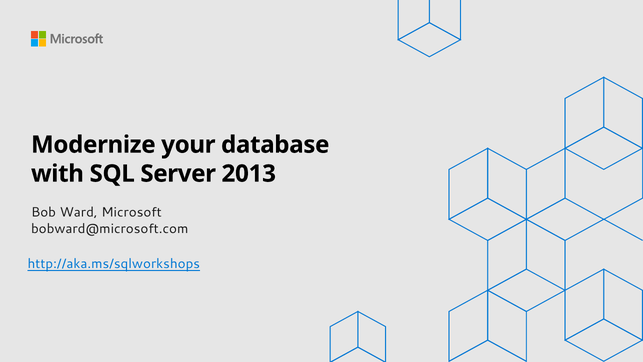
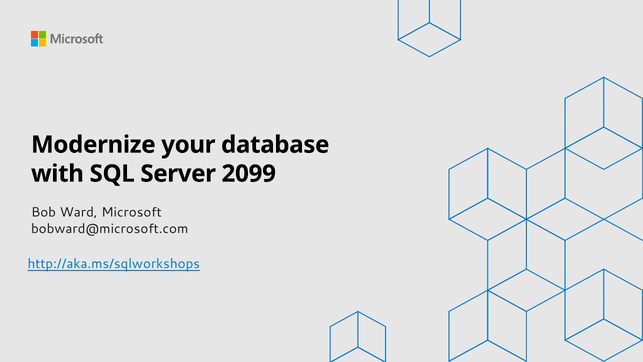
2013: 2013 -> 2099 (249, 174)
